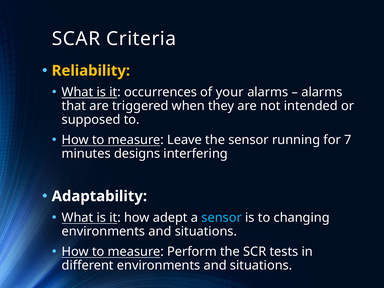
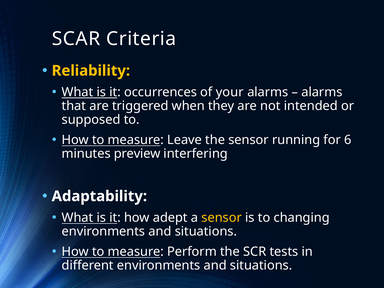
7: 7 -> 6 (348, 140)
designs: designs -> preview (137, 154)
sensor colour: light blue -> yellow (222, 218)
